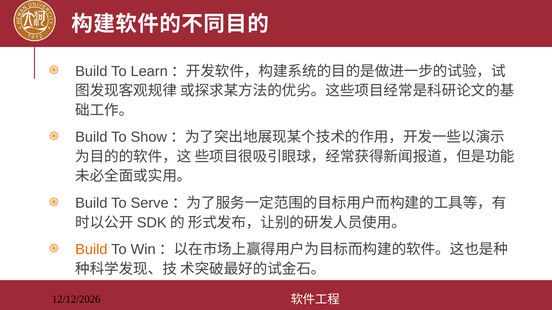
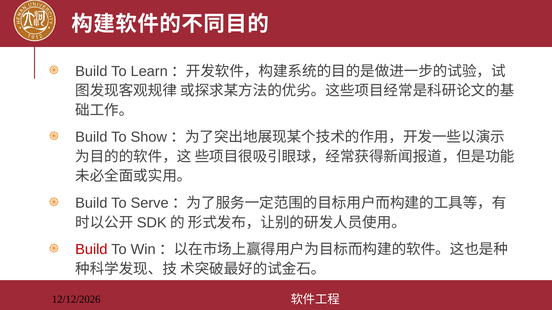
Build colour: orange -> red (91, 250)
